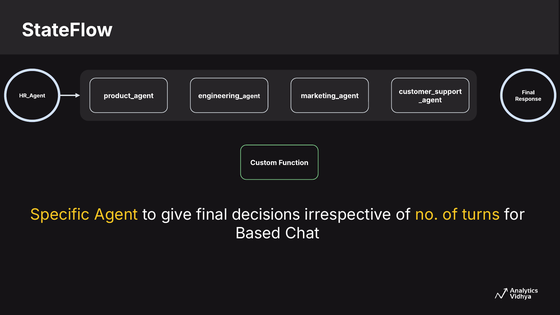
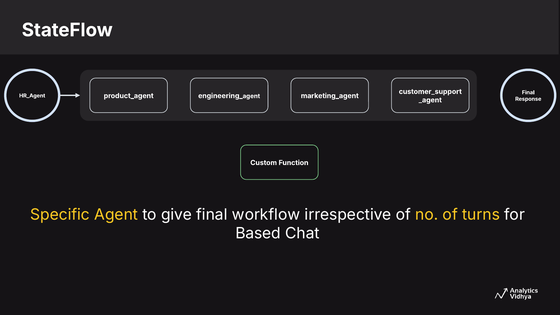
decisions: decisions -> workflow (266, 215)
